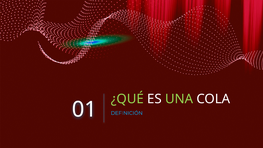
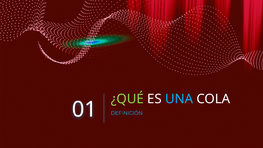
UNA colour: light green -> light blue (179, 99)
